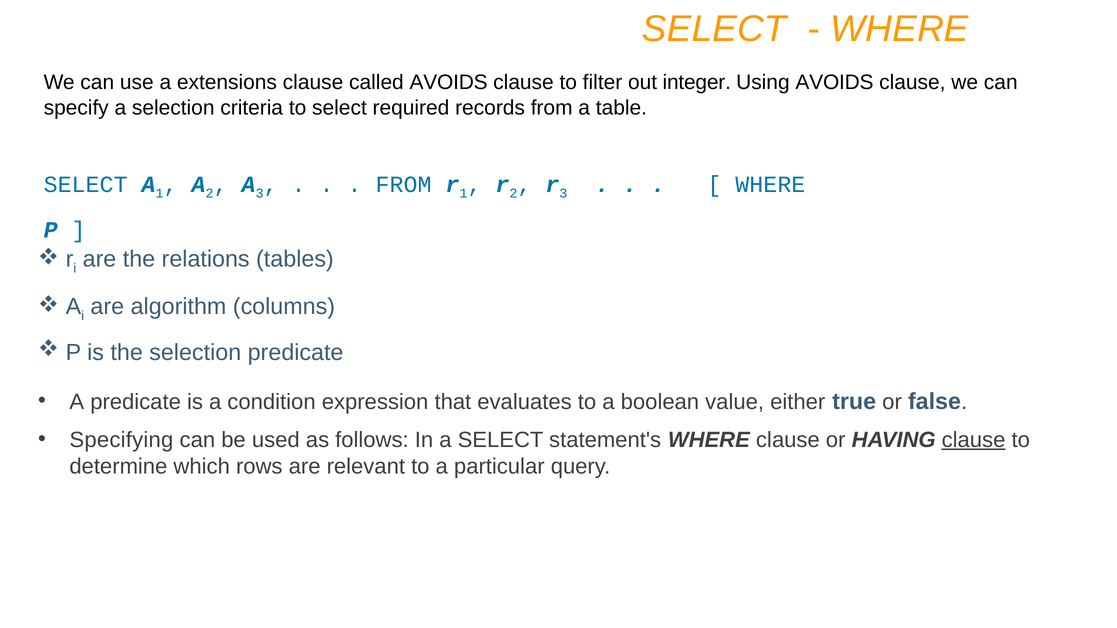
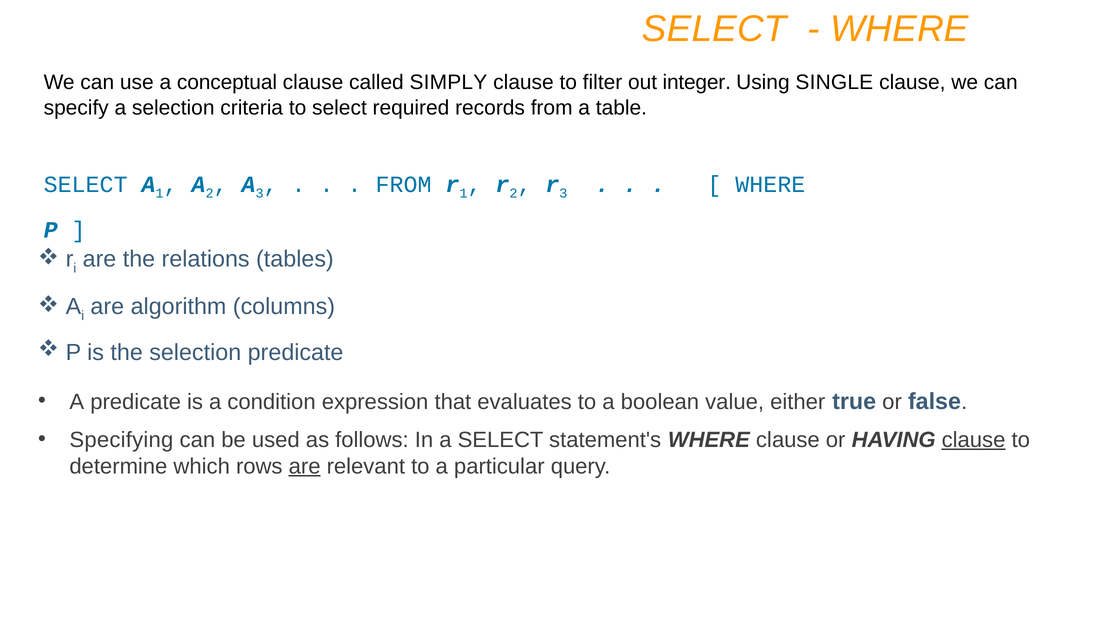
extensions: extensions -> conceptual (227, 83)
called AVOIDS: AVOIDS -> SIMPLY (448, 83)
Using AVOIDS: AVOIDS -> SINGLE (834, 83)
are underline: none -> present (305, 466)
